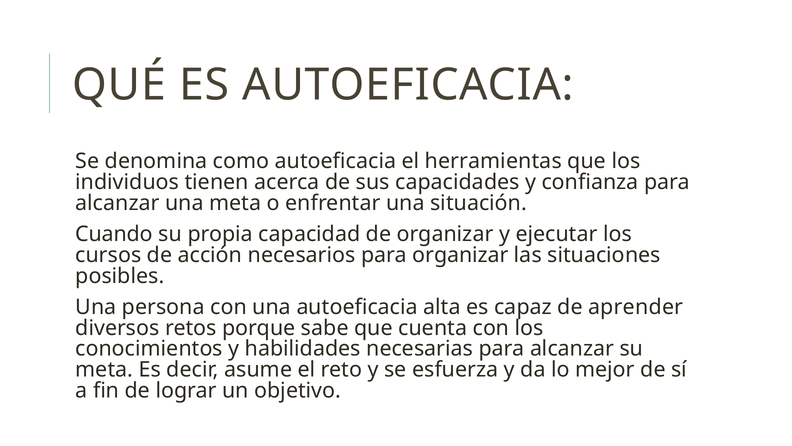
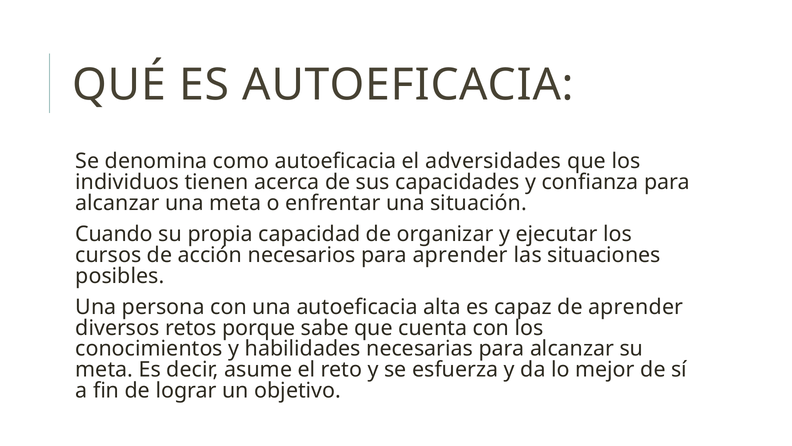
herramientas: herramientas -> adversidades (493, 161)
para organizar: organizar -> aprender (460, 255)
